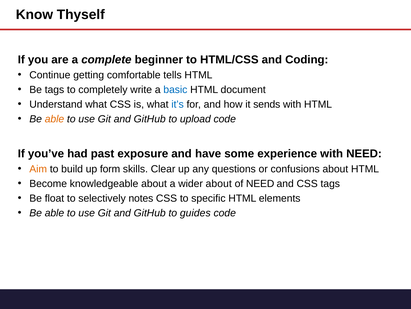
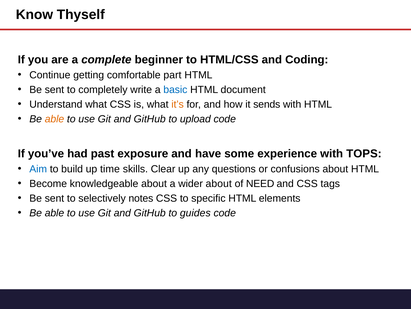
tells: tells -> part (172, 75)
tags: tags -> sent (54, 90)
it’s colour: blue -> orange (178, 104)
with NEED: NEED -> TOPS (364, 153)
Aim colour: orange -> blue (38, 169)
form: form -> time (110, 169)
float: float -> sent (54, 198)
